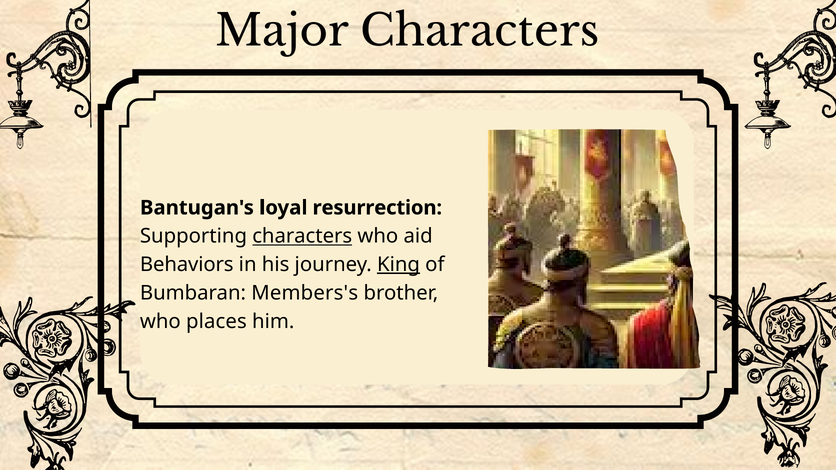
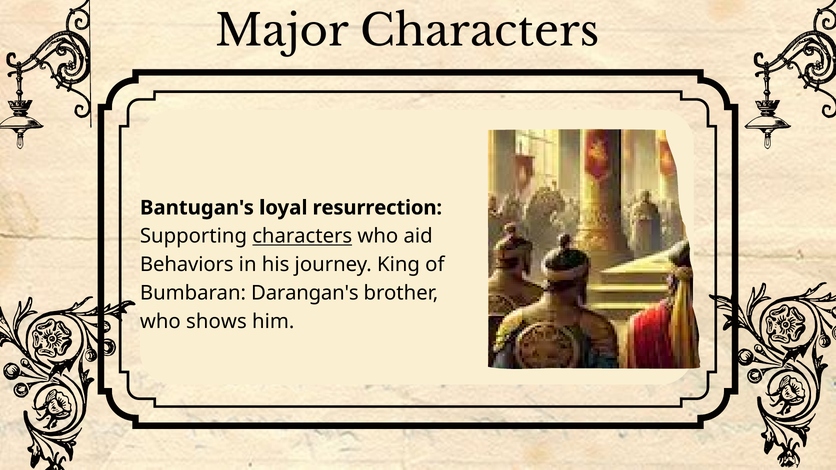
King underline: present -> none (398, 265)
Members's: Members's -> Darangan's (305, 293)
places: places -> shows (216, 322)
